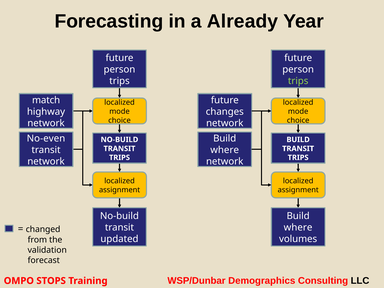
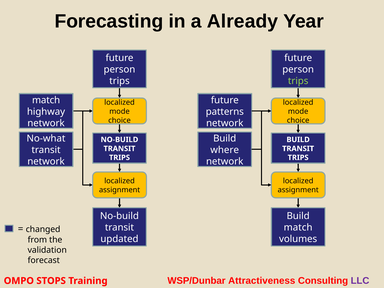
changes: changes -> patterns (225, 112)
No-even: No-even -> No-what (46, 138)
where: where -> match (298, 228)
Demographics: Demographics -> Attractiveness (262, 281)
LLC colour: black -> purple (360, 281)
